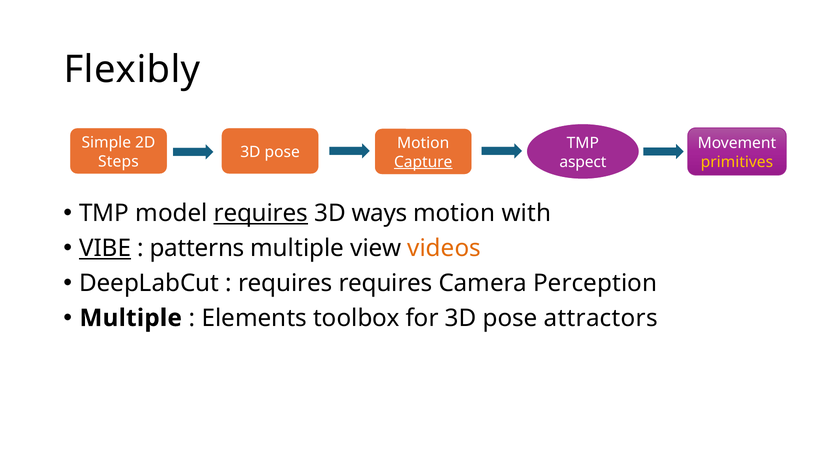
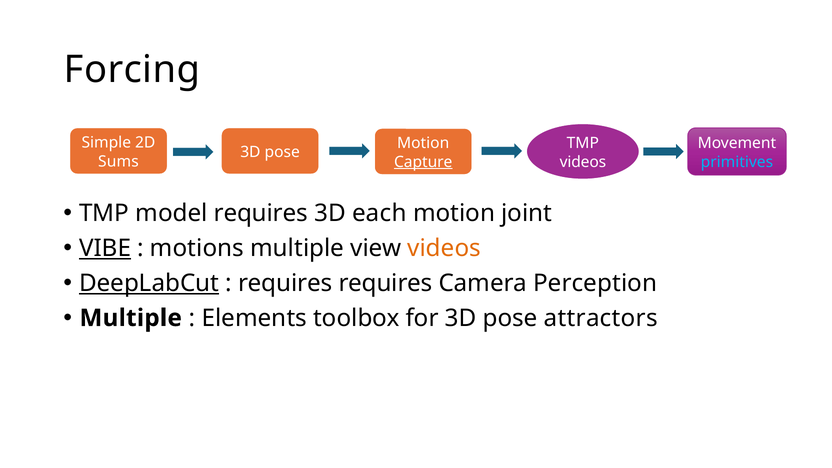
Flexibly: Flexibly -> Forcing (132, 70)
Steps: Steps -> Sums (118, 161)
aspect: aspect -> videos (583, 162)
primitives colour: yellow -> light blue (737, 162)
requires underline: present -> none (261, 213)
ways: ways -> each (379, 213)
with: with -> joint (527, 213)
patterns: patterns -> motions (197, 248)
DeepLabCut underline: none -> present (149, 283)
